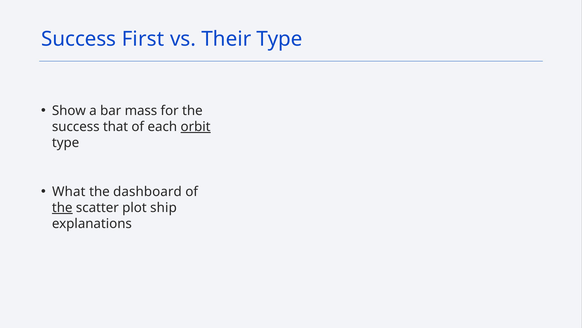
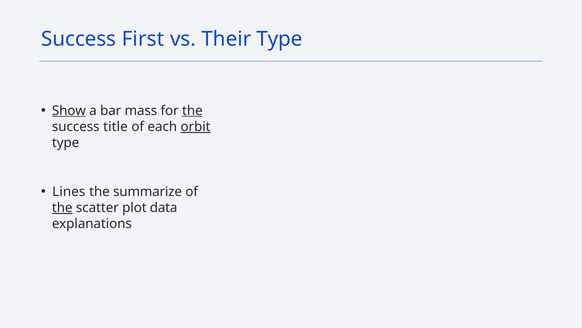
Show underline: none -> present (69, 110)
the underline: none -> present (192, 110)
that: that -> title (115, 126)
What: What -> Lines (69, 191)
dashboard: dashboard -> summarize (148, 191)
ship: ship -> data (164, 207)
